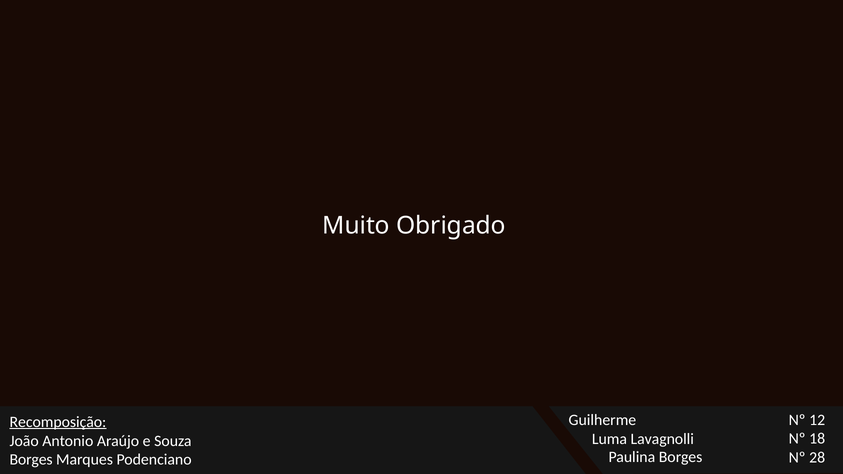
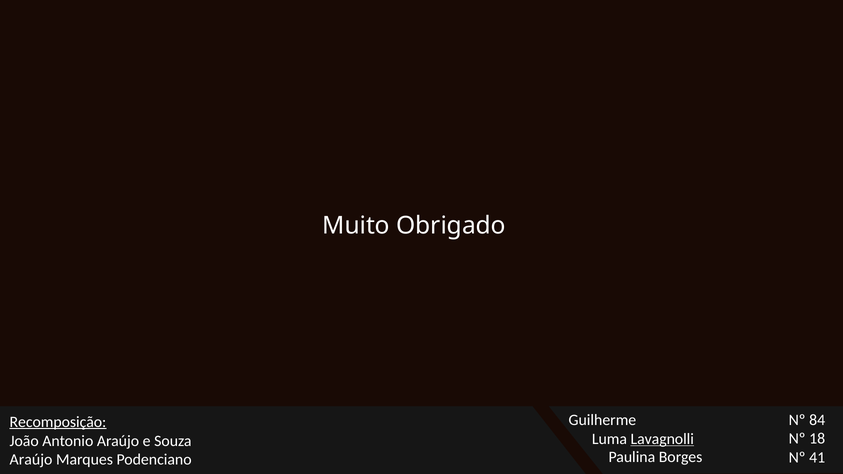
12: 12 -> 84 (817, 420)
Lavagnolli underline: none -> present (662, 439)
28: 28 -> 41 (817, 458)
Borges: Borges -> Araújo (31, 460)
